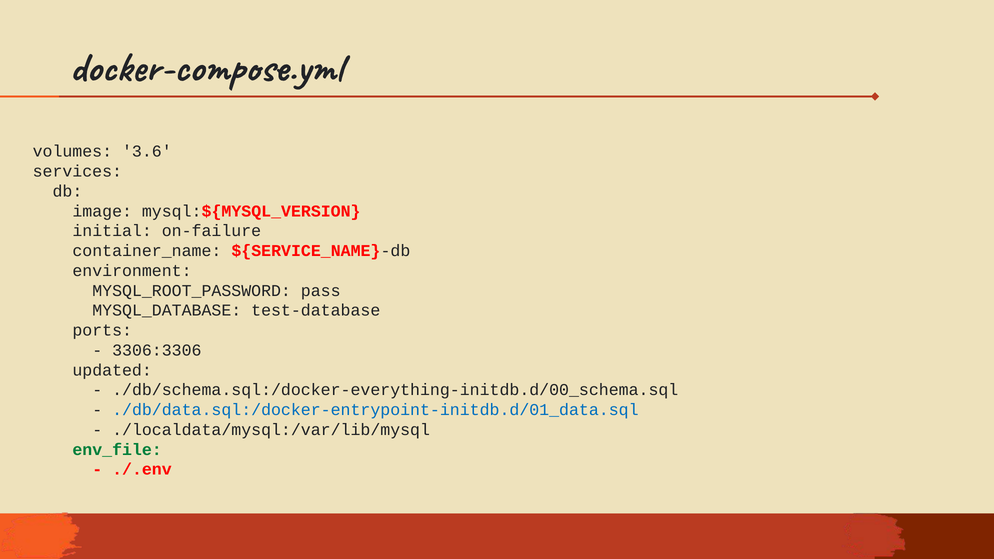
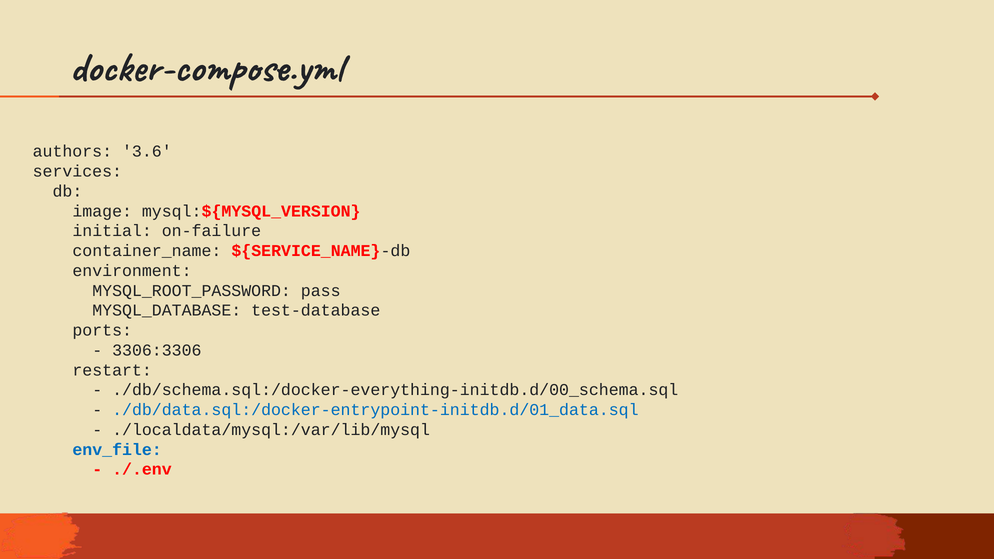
volumes: volumes -> authors (72, 152)
updated: updated -> restart (112, 370)
env_file colour: green -> blue (117, 450)
